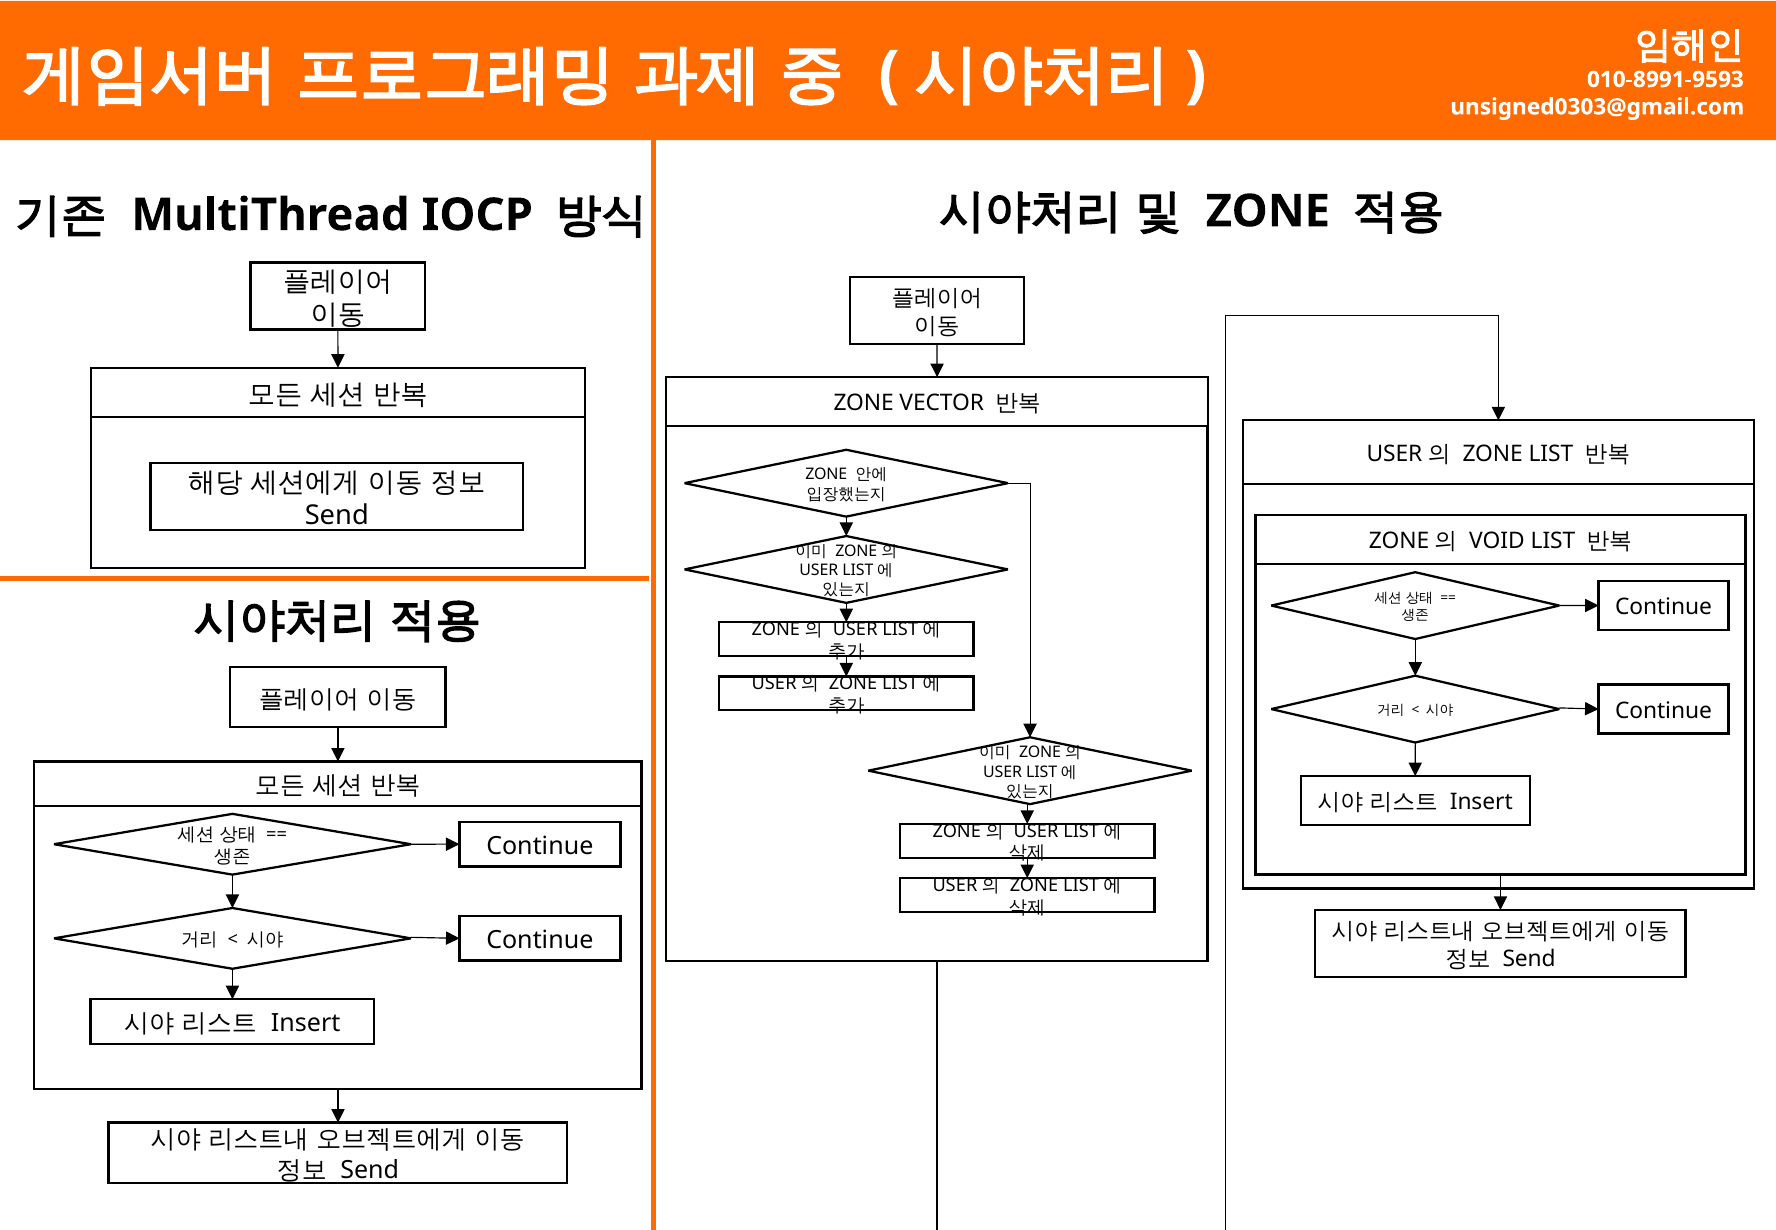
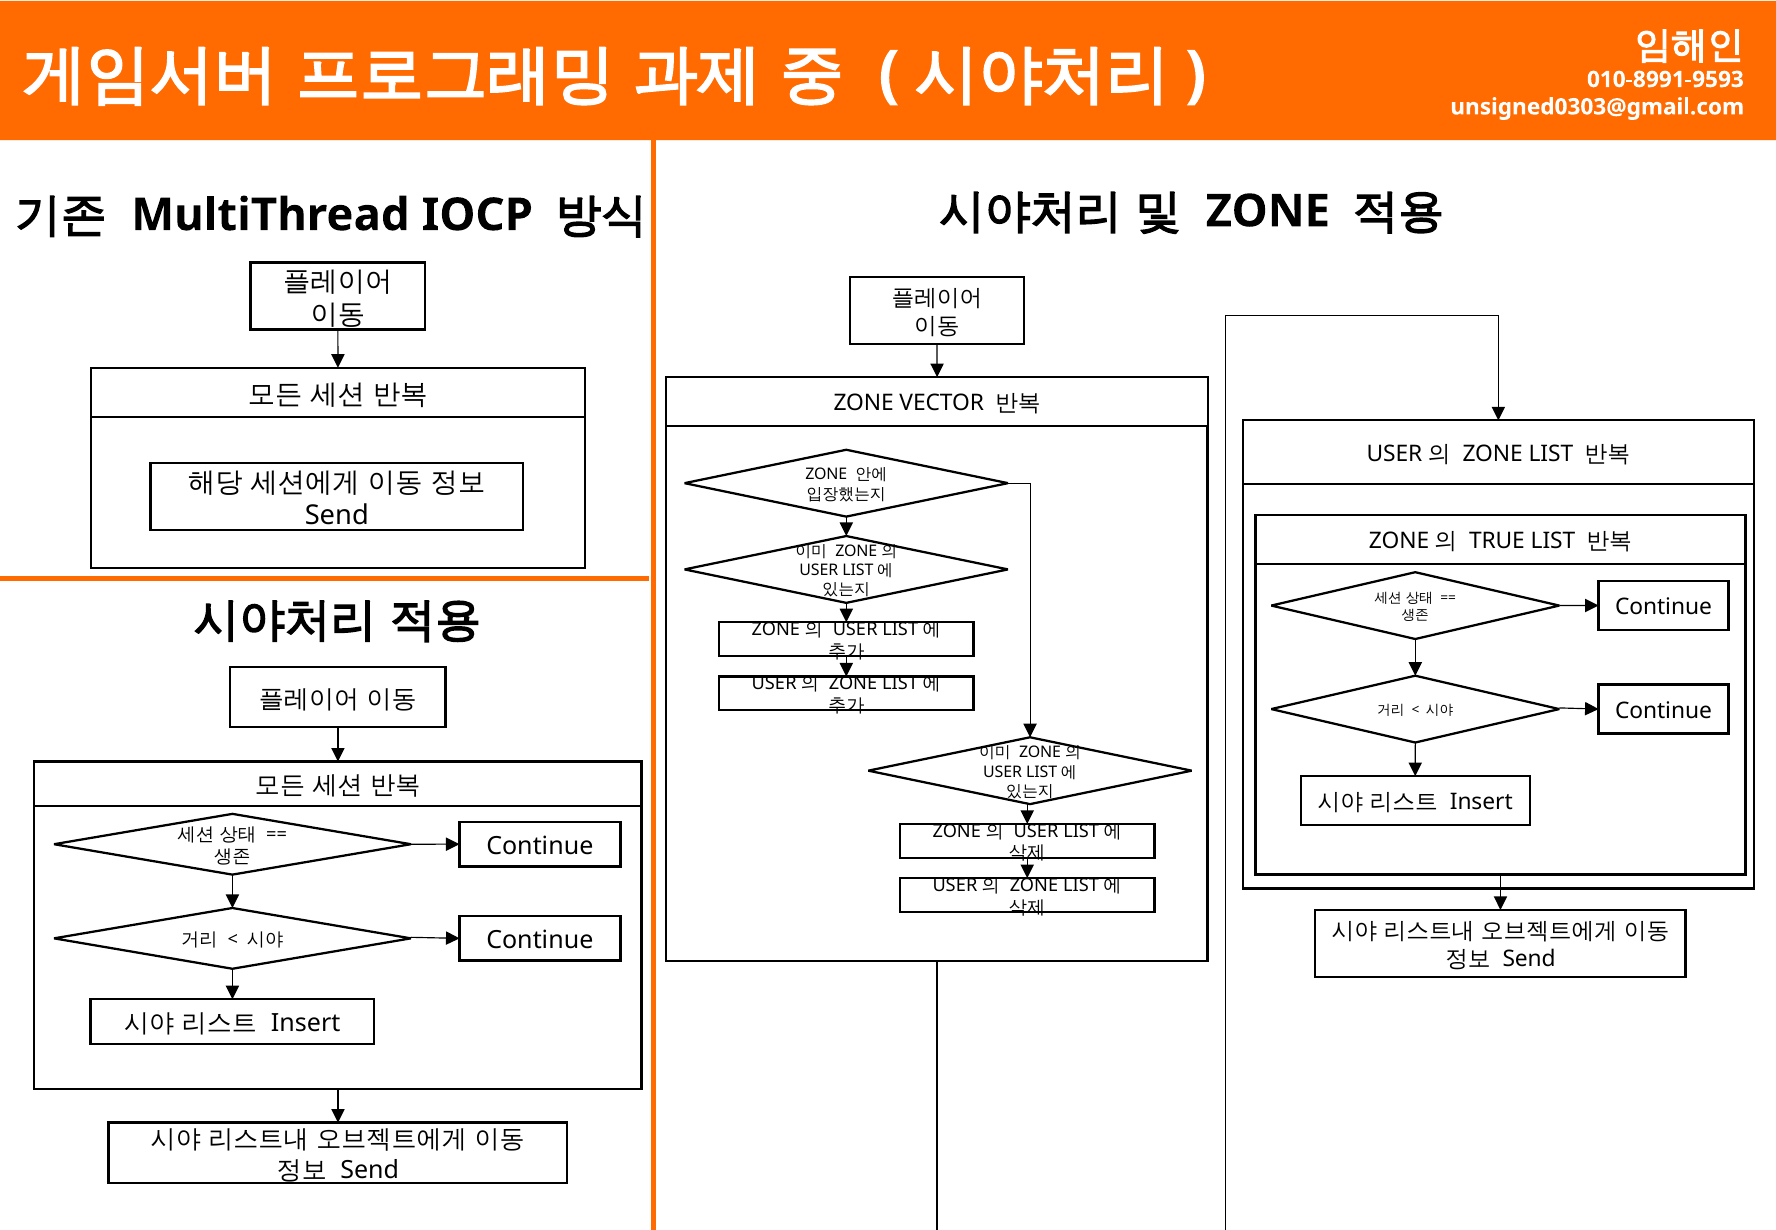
VOID: VOID -> TRUE (1497, 541)
